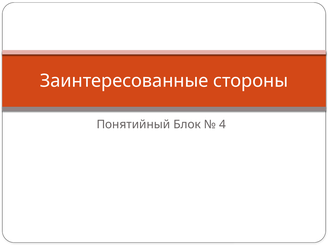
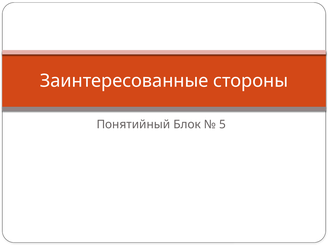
4: 4 -> 5 (222, 124)
